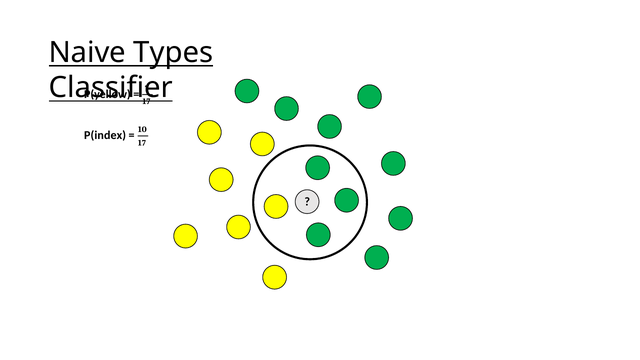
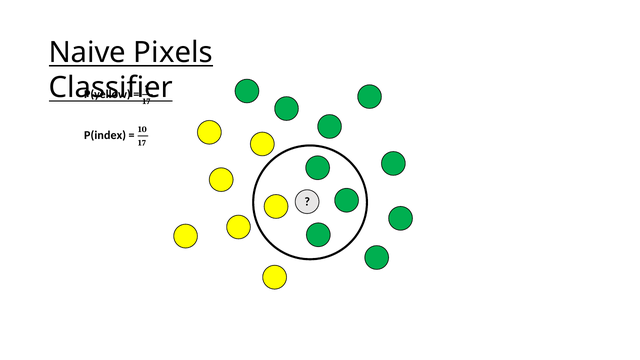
Types: Types -> Pixels (173, 52)
